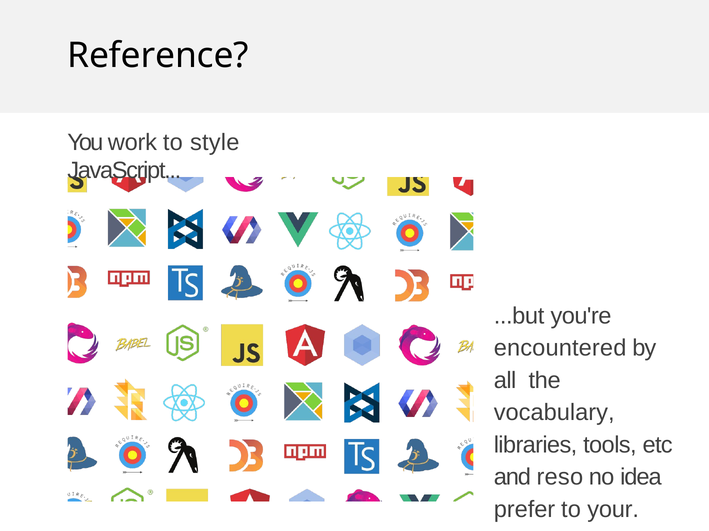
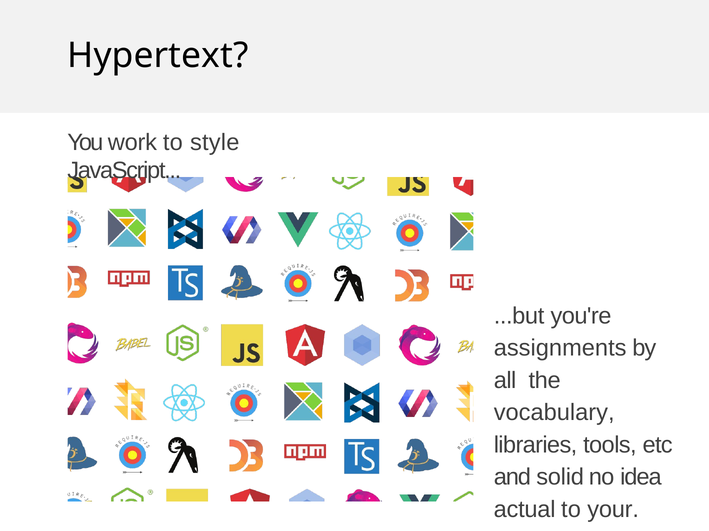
Reference: Reference -> Hypertext (158, 56)
encountered: encountered -> assignments (560, 349)
reso: reso -> solid (560, 478)
prefer: prefer -> actual (525, 510)
